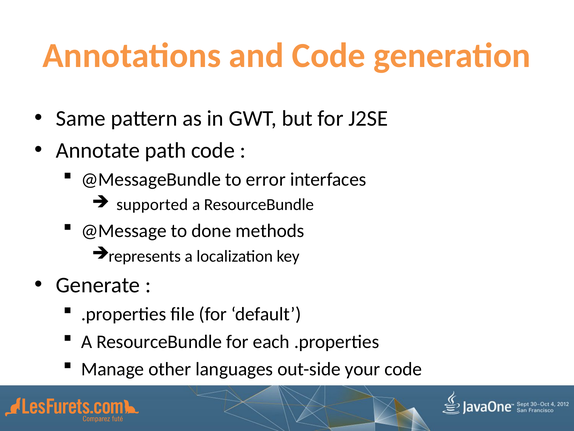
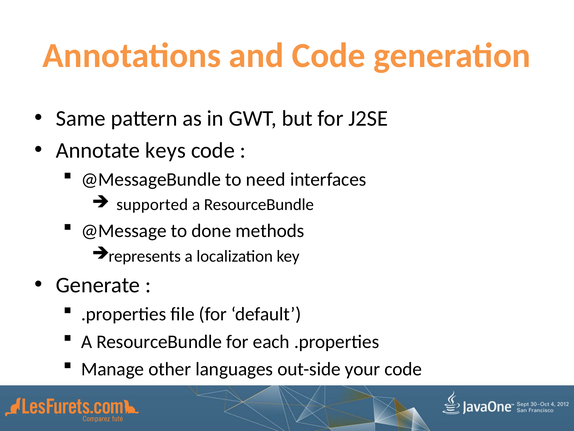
path: path -> keys (165, 150)
error: error -> need (266, 179)
